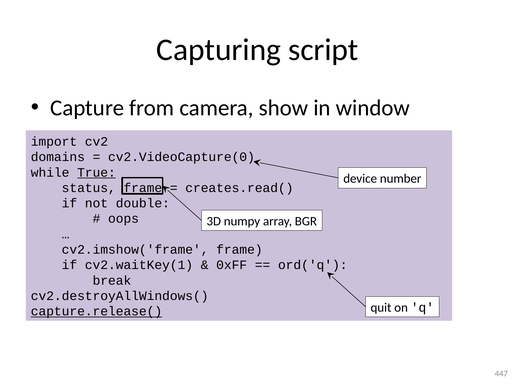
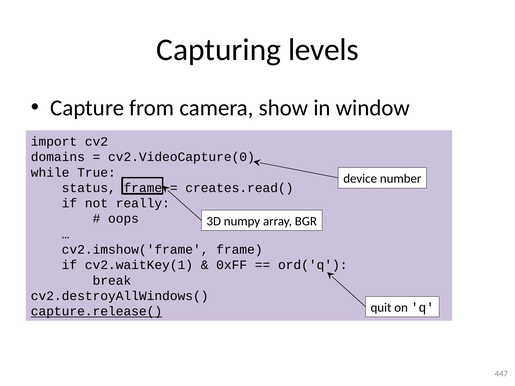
script: script -> levels (323, 50)
True underline: present -> none (96, 173)
double: double -> really (143, 203)
